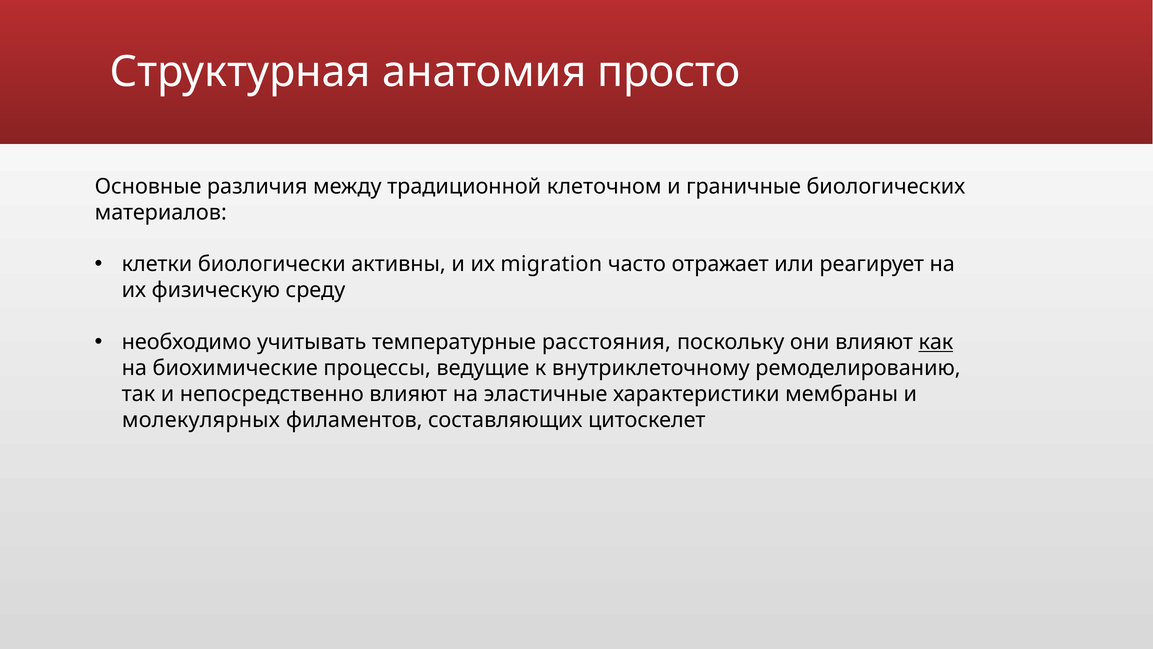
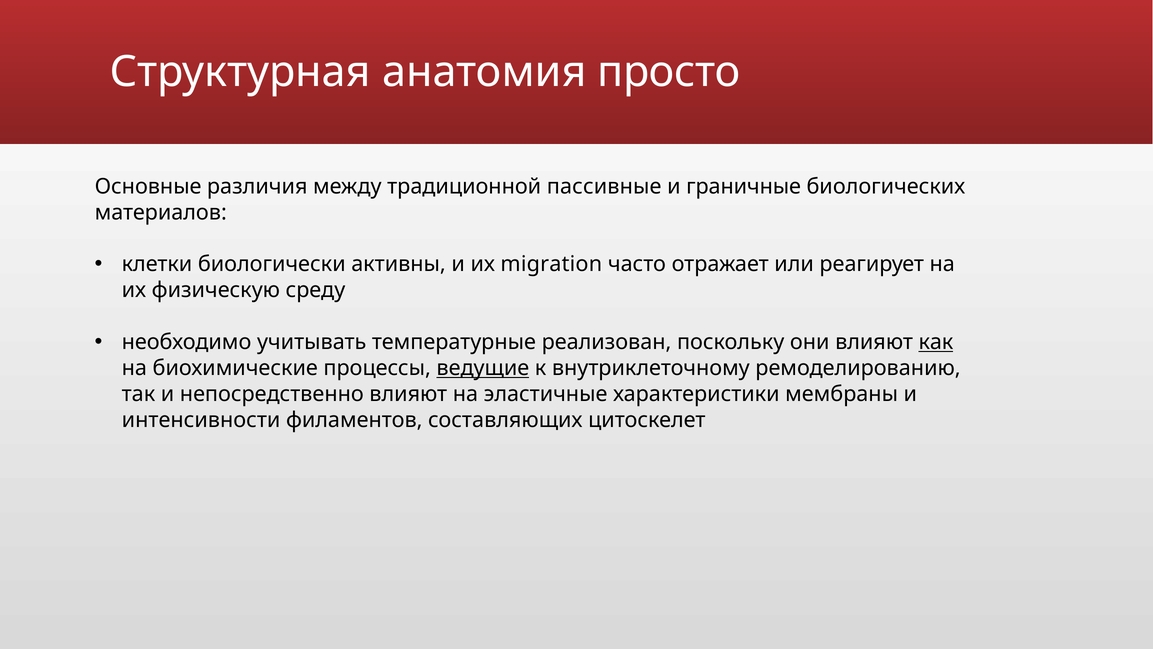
клеточном: клеточном -> пассивные (604, 186)
расстояния: расстояния -> реализован (606, 342)
ведущие underline: none -> present (483, 368)
молекулярных: молекулярных -> интенсивности (201, 420)
